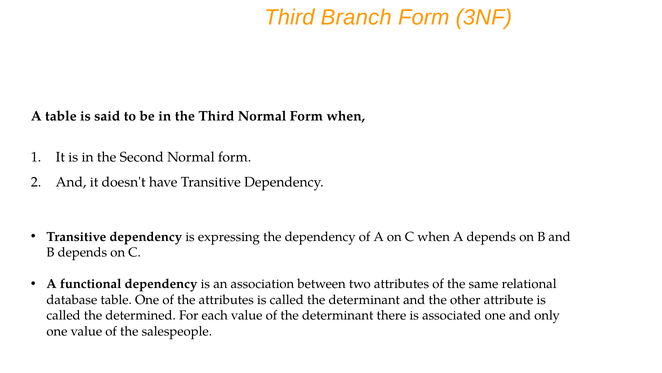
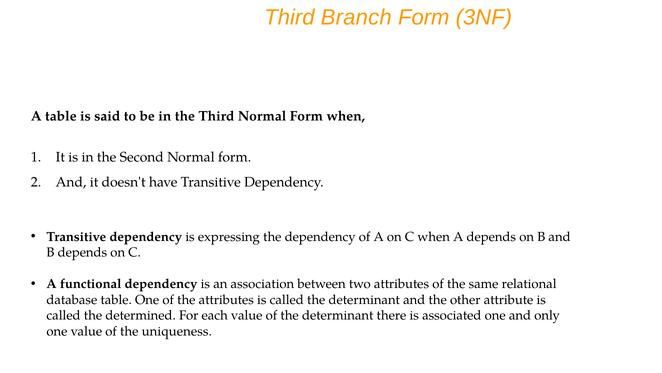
salespeople: salespeople -> uniqueness (177, 331)
